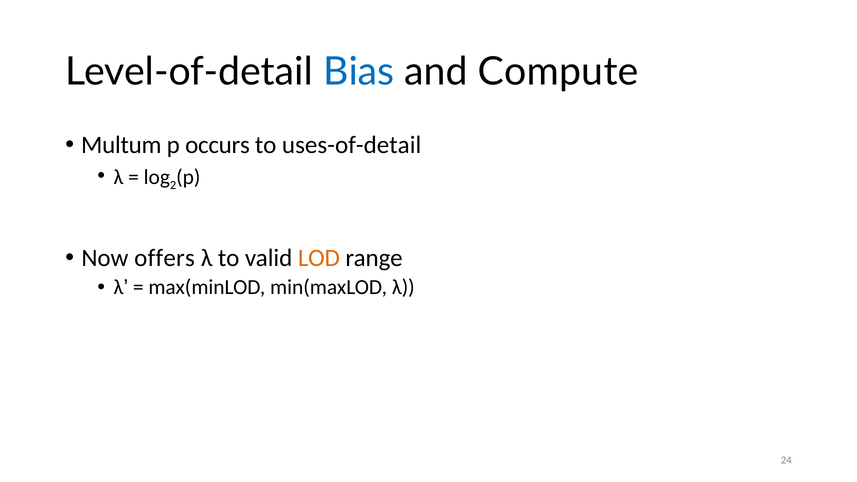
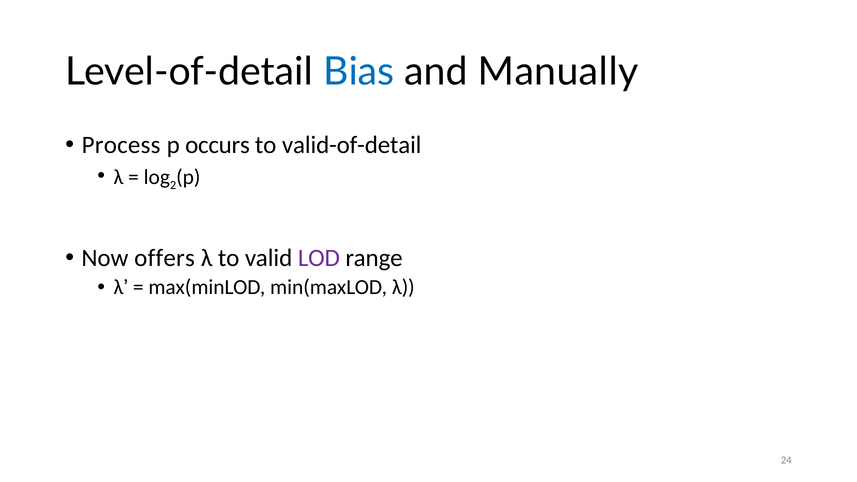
Compute: Compute -> Manually (558, 72)
Multum: Multum -> Process (121, 145)
uses-of-detail: uses-of-detail -> valid-of-detail (352, 145)
LOD colour: orange -> purple (319, 258)
